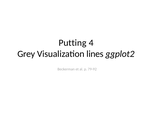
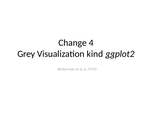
Putting: Putting -> Change (73, 43)
lines: lines -> kind (95, 54)
